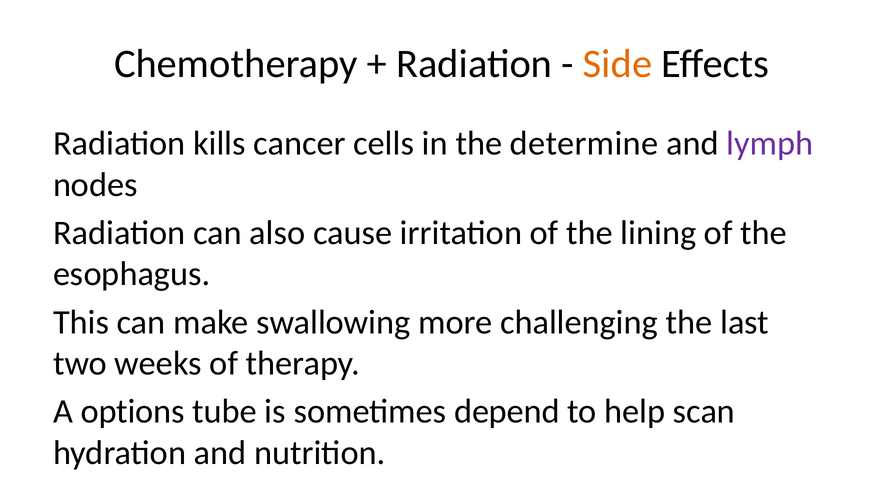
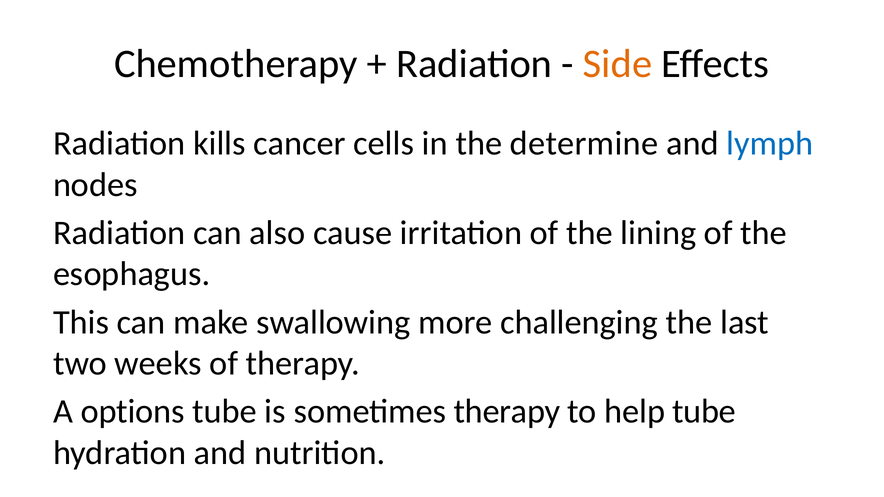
lymph colour: purple -> blue (770, 143)
sometimes depend: depend -> therapy (507, 412)
help scan: scan -> tube (704, 412)
